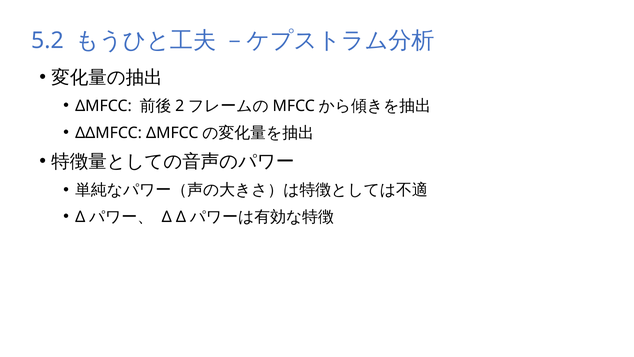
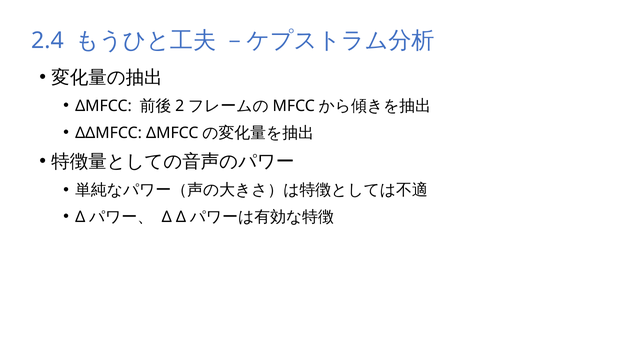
5.2: 5.2 -> 2.4 (47, 41)
